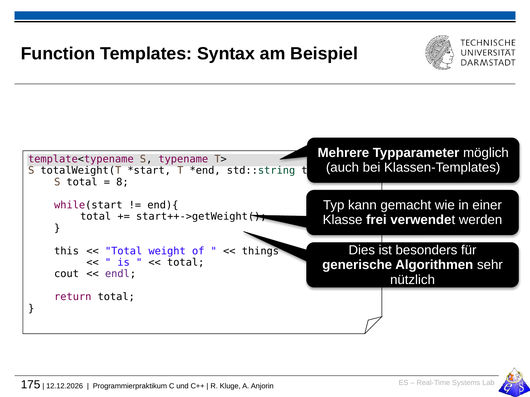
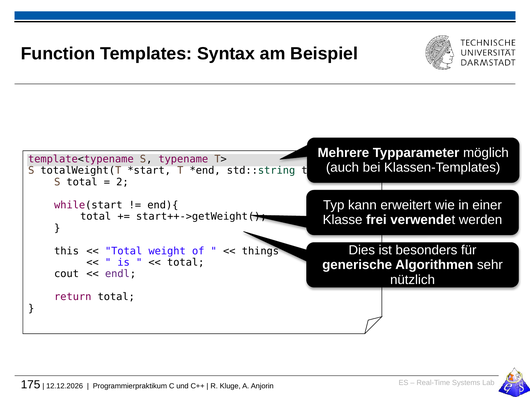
8: 8 -> 2 (122, 182)
gemacht: gemacht -> erweitert (406, 205)
